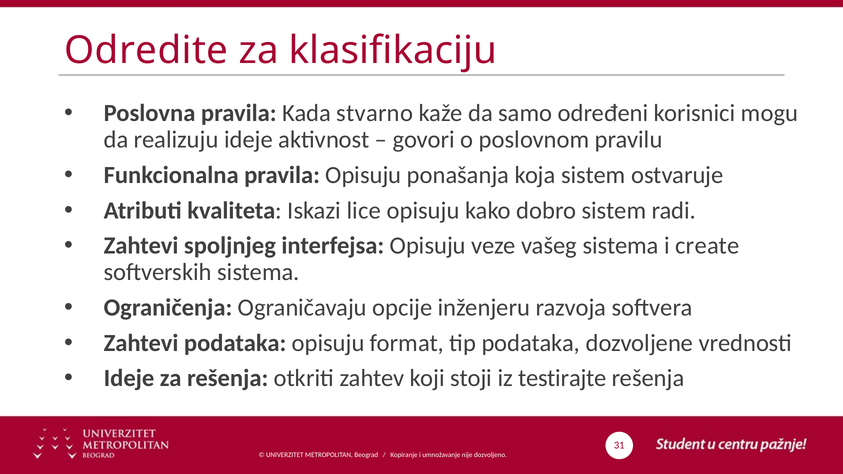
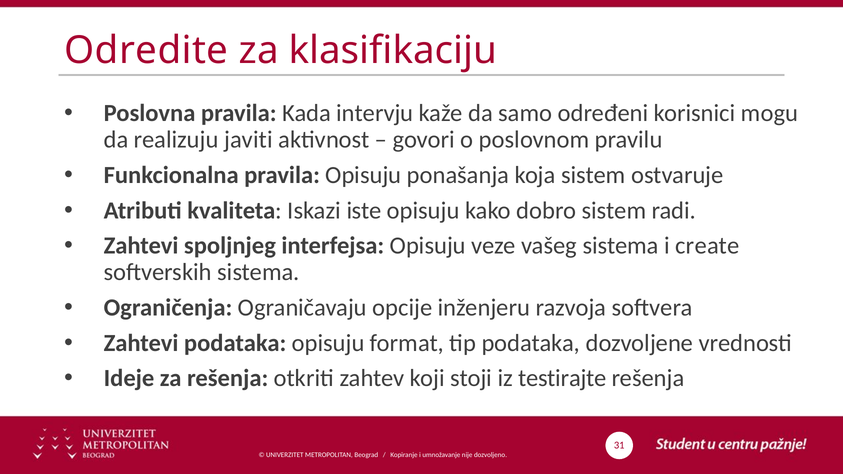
stvarno: stvarno -> intervju (375, 113)
realizuju ideje: ideje -> javiti (248, 140)
lice: lice -> iste (364, 211)
